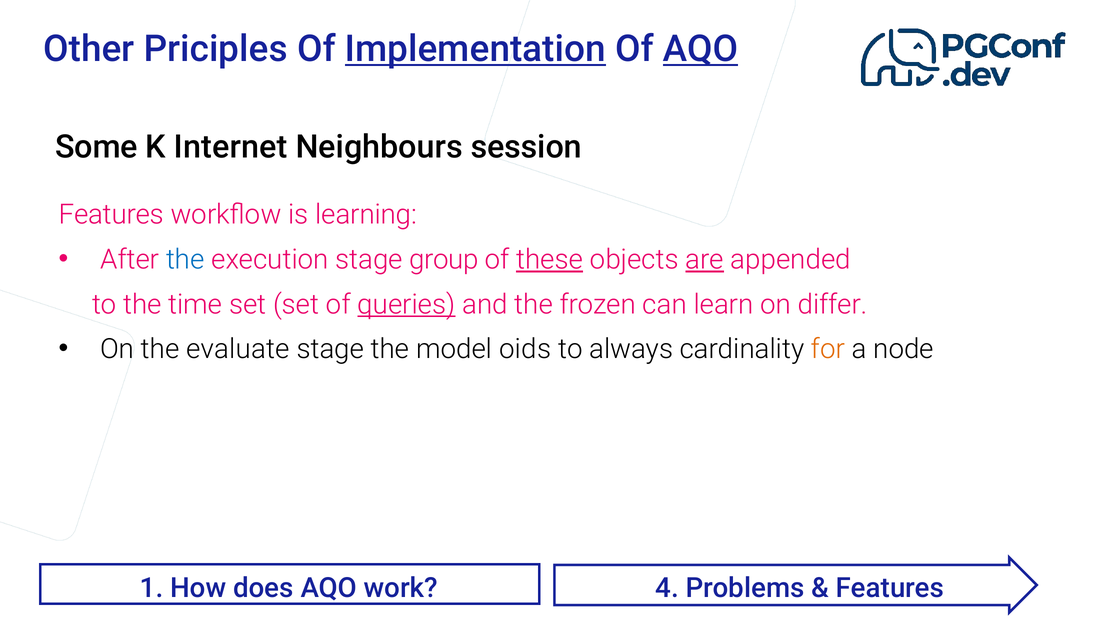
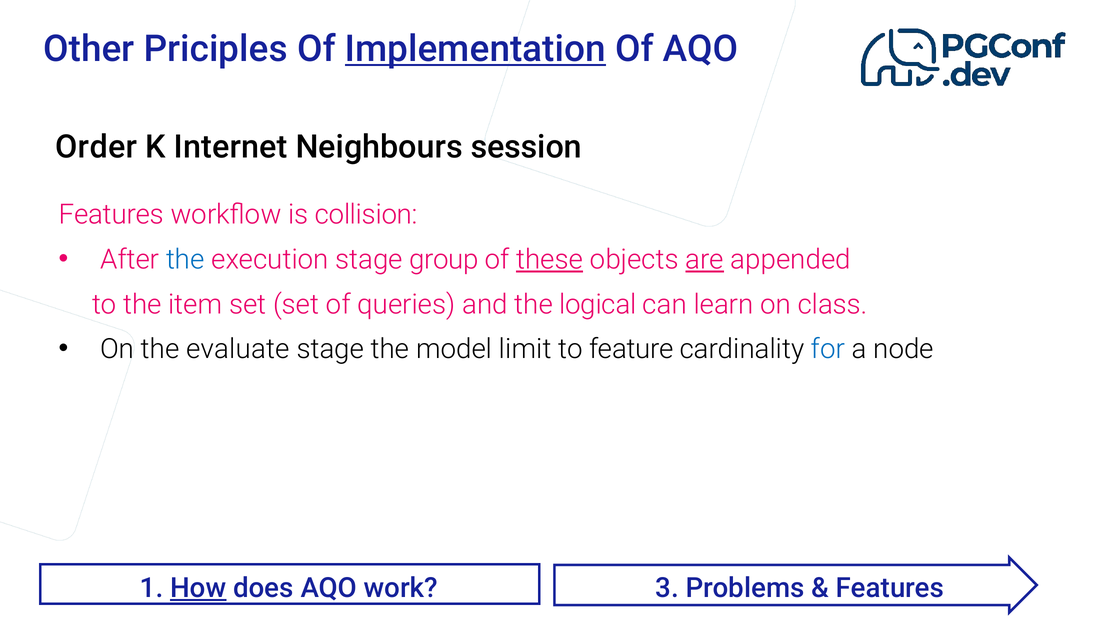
AQO underline: present -> none (701, 49)
Some: Some -> Order (96, 147)
learning: learning -> collision (366, 215)
time: time -> item (195, 304)
queries underline: present -> none (406, 304)
frozen: frozen -> logical (598, 304)
differ: differ -> class (833, 304)
oids: oids -> limit (525, 349)
always: always -> feature (631, 349)
for colour: orange -> blue (828, 349)
How underline: none -> present (198, 588)
4: 4 -> 3 (667, 588)
